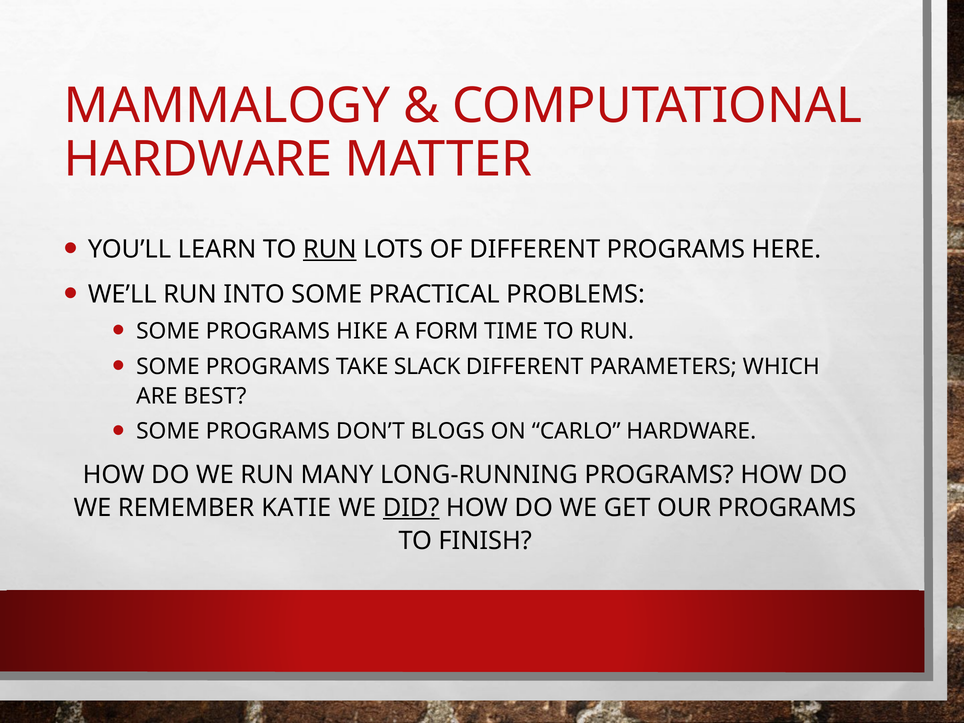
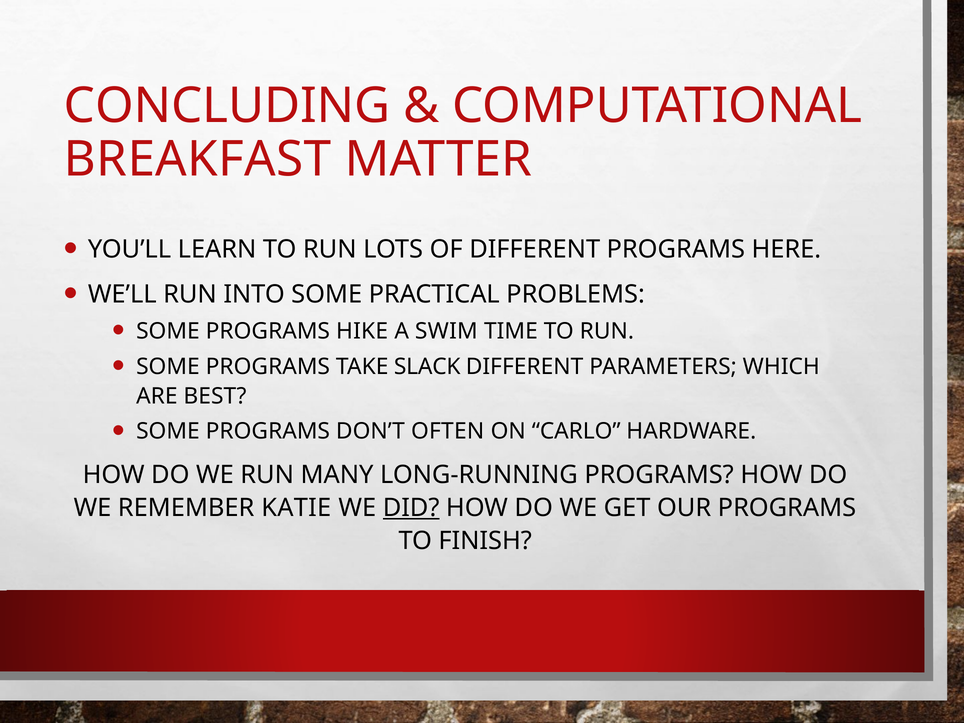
MAMMALOGY: MAMMALOGY -> CONCLUDING (227, 106)
HARDWARE: HARDWARE -> BREAKFAST (198, 159)
RUN underline: present -> none (330, 249)
FORM: FORM -> SWIM (446, 331)
BLOGS: BLOGS -> OFTEN (448, 431)
